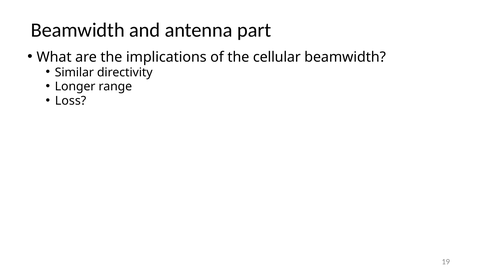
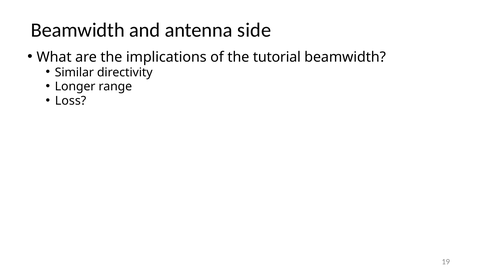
part: part -> side (254, 30)
cellular: cellular -> tutorial (277, 57)
